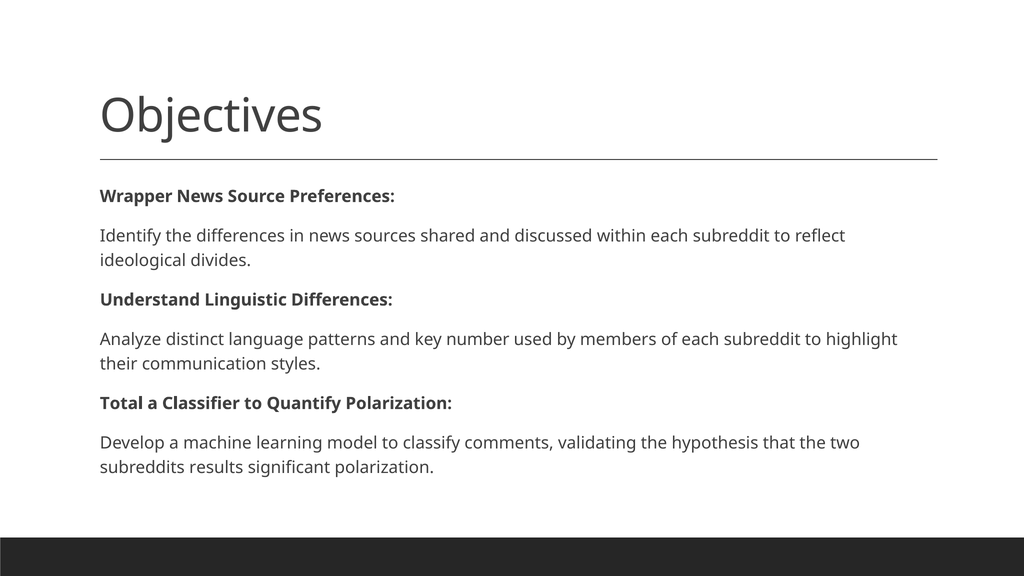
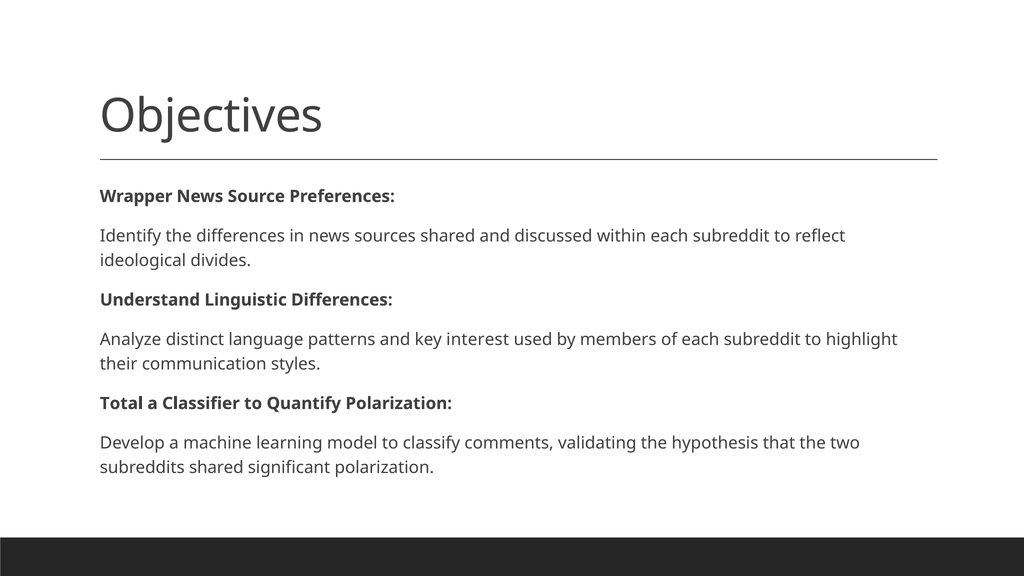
number: number -> interest (478, 339)
subreddits results: results -> shared (216, 468)
